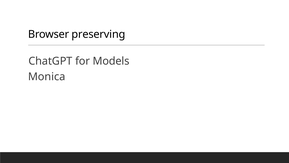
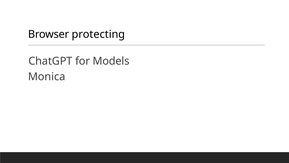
preserving: preserving -> protecting (98, 34)
